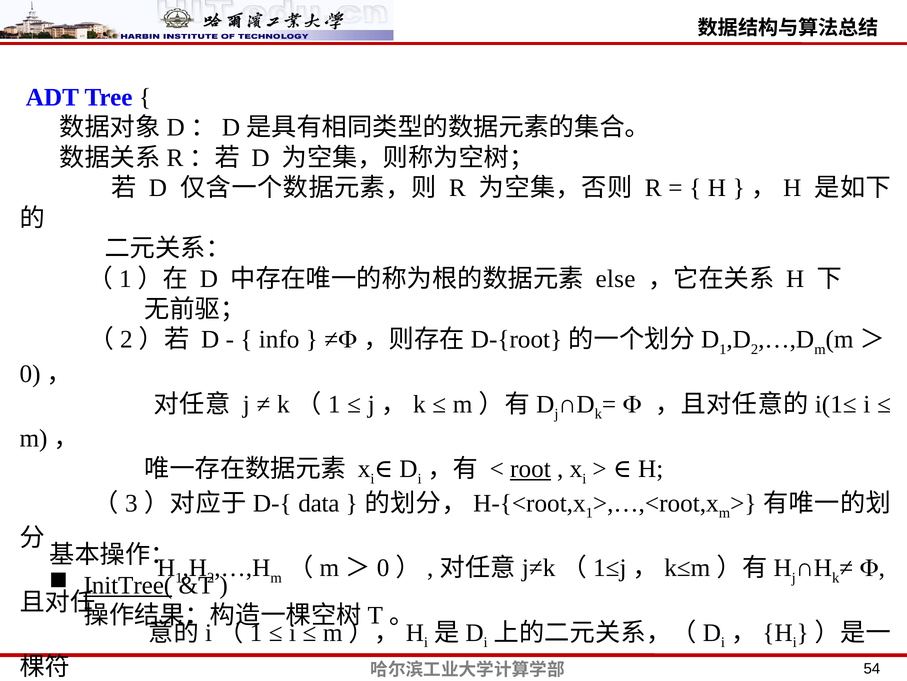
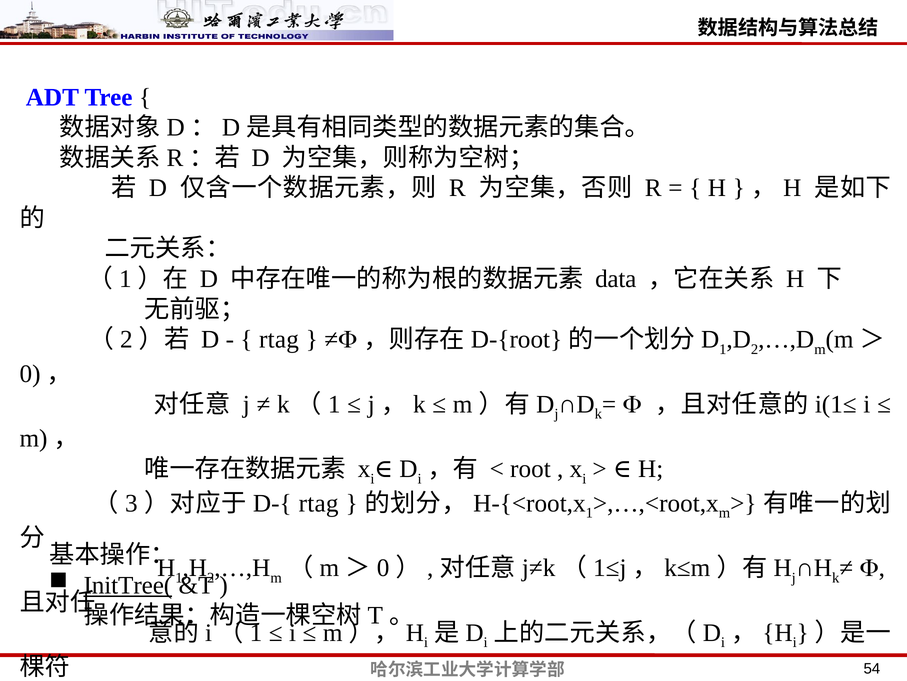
else: else -> data (616, 279)
info: info -> rtag (279, 339)
root underline: present -> none (530, 468)
data: data -> rtag (319, 503)
